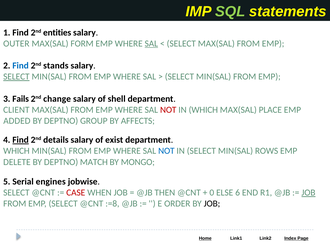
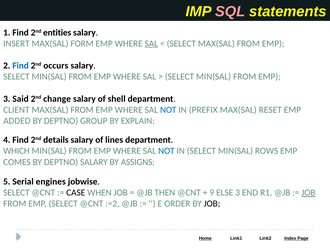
SQL colour: light green -> pink (230, 11)
OUTER: OUTER -> INSERT (16, 44)
stands: stands -> occurs (56, 66)
SELECT underline: present -> none (16, 77)
Fails: Fails -> Said (21, 99)
NOT colour: red -> blue (168, 110)
IN WHICH: WHICH -> PREFIX (203, 110)
PLACE: PLACE -> RESET (270, 110)
AFFECTS: AFFECTS -> EXPLAIN (138, 121)
Find underline: present -> none (21, 140)
exist: exist -> lines (114, 140)
DELETE: DELETE -> COMES (17, 162)
DEPTNO MATCH: MATCH -> SALARY (94, 162)
MONGO: MONGO -> ASSIGNS (138, 162)
CASE colour: red -> black (76, 192)
0: 0 -> 9 (212, 192)
ELSE 6: 6 -> 3 (238, 192)
:=8: :=8 -> :=2 (112, 203)
